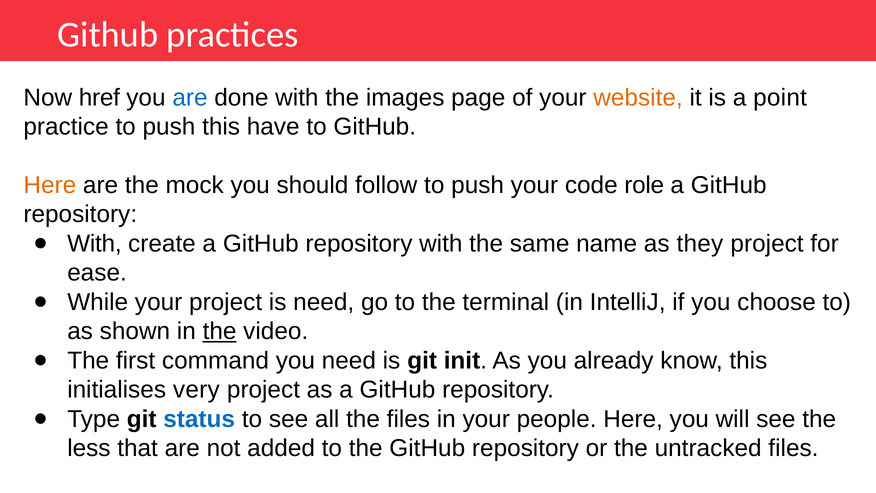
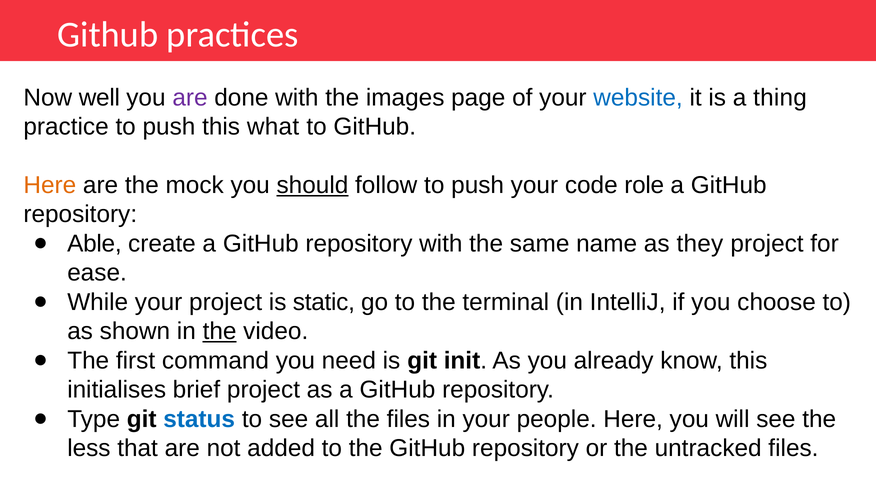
href: href -> well (99, 97)
are colour: blue -> purple (190, 97)
website colour: orange -> blue (638, 97)
point: point -> thing (780, 97)
have: have -> what (273, 127)
should underline: none -> present (312, 185)
With: With -> Able (94, 244)
is need: need -> static (324, 302)
very: very -> brief (196, 390)
